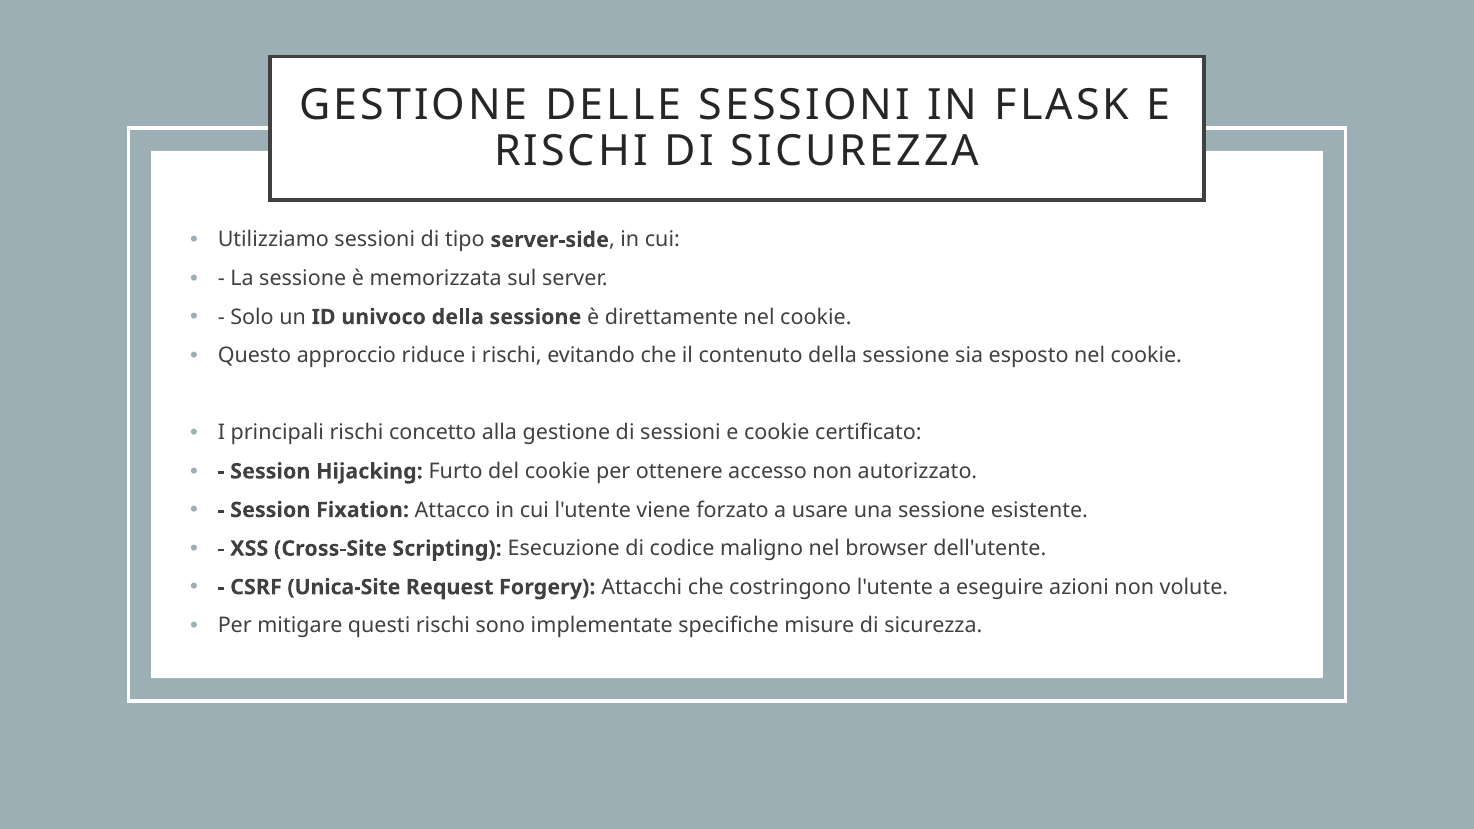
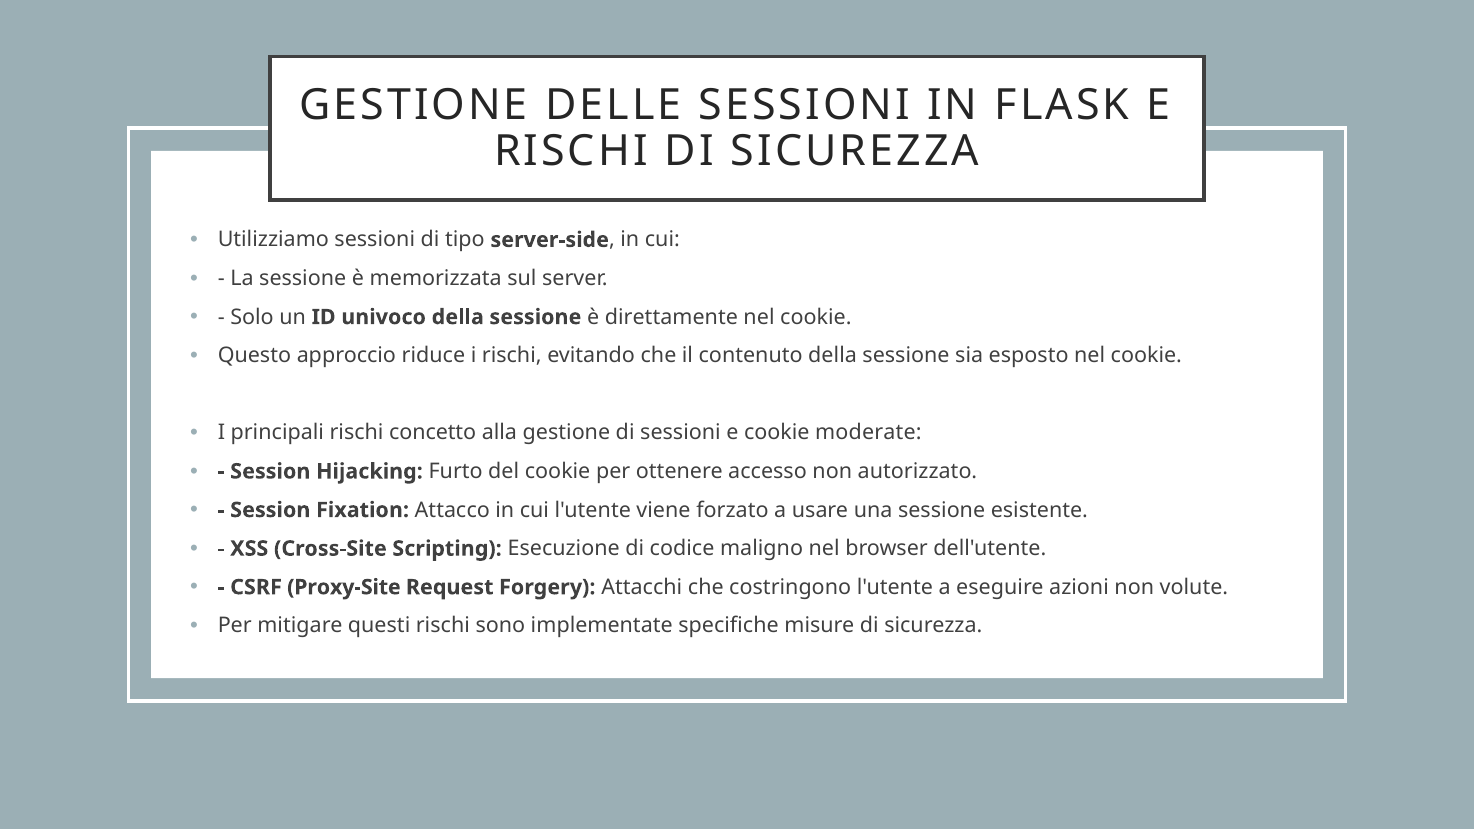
certificato: certificato -> moderate (868, 433)
Unica-Site: Unica-Site -> Proxy-Site (344, 587)
